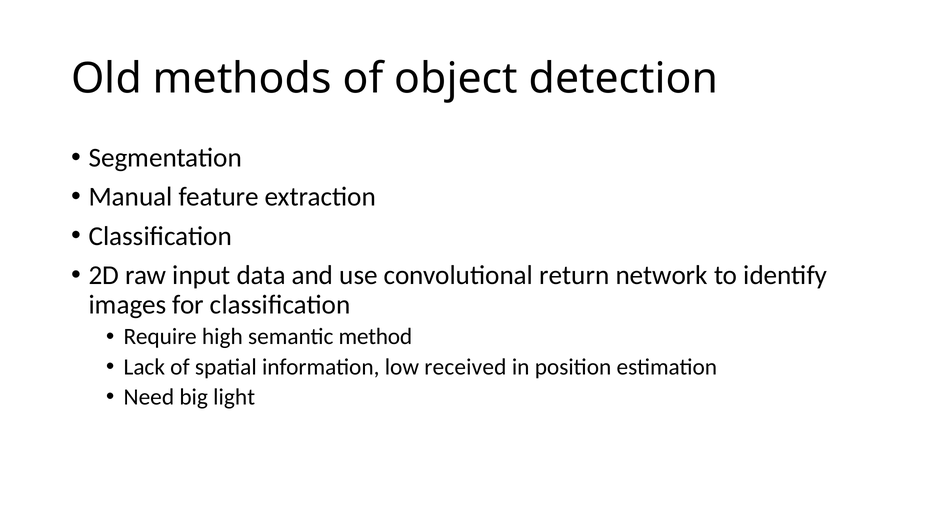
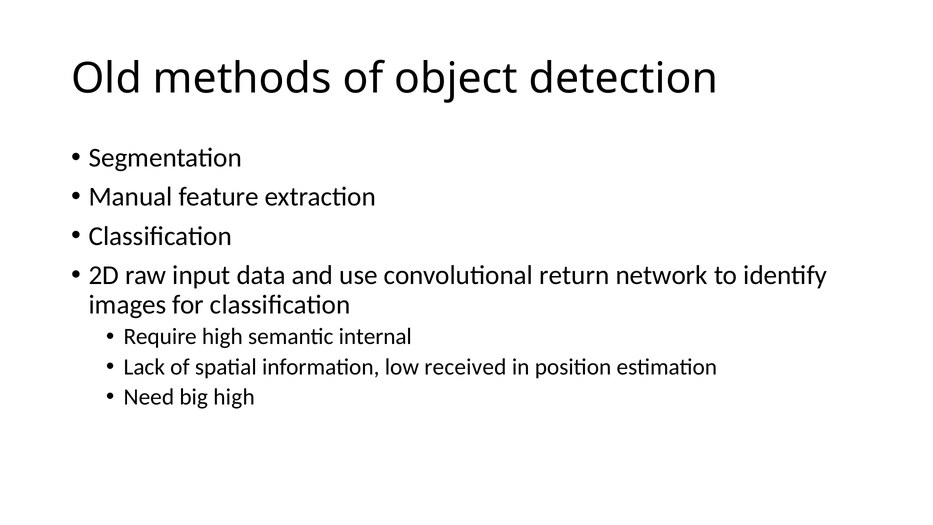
method: method -> internal (375, 337)
big light: light -> high (234, 397)
